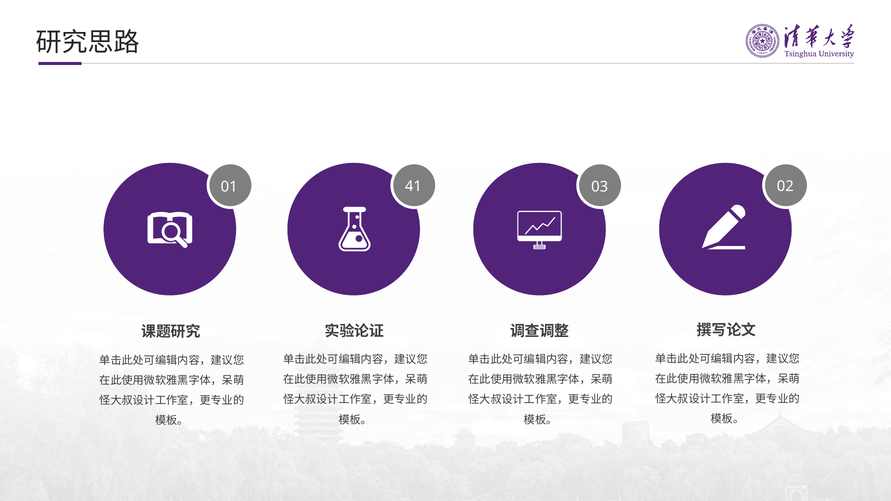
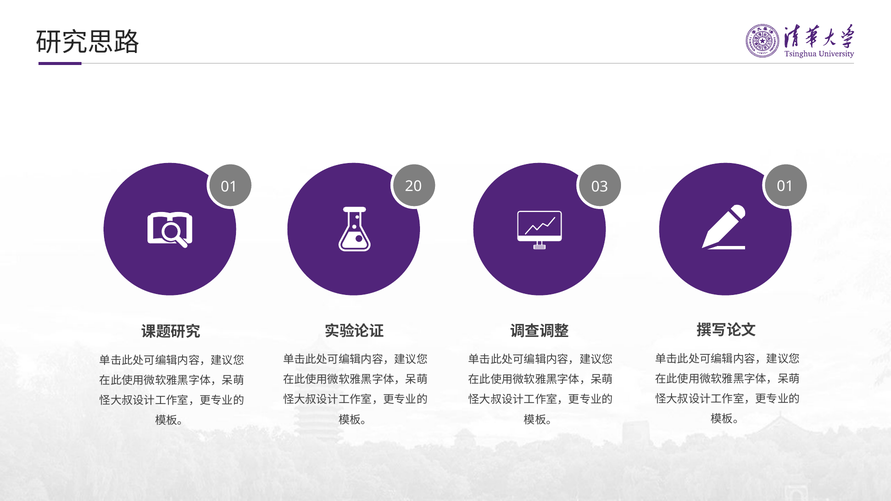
41: 41 -> 20 (413, 186)
03 02: 02 -> 01 (785, 186)
